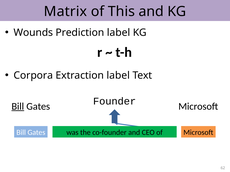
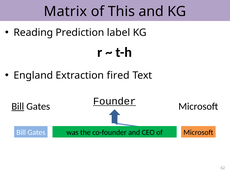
Wounds: Wounds -> Reading (33, 33)
Corpora: Corpora -> England (33, 76)
Extraction label: label -> fired (118, 76)
Founder underline: none -> present (115, 101)
